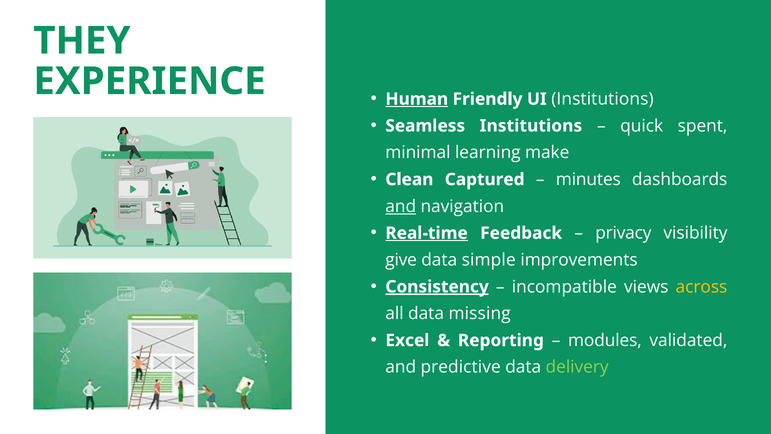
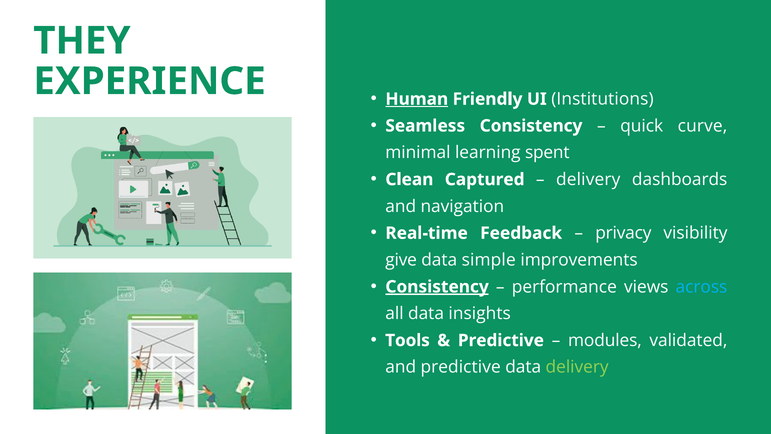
Seamless Institutions: Institutions -> Consistency (531, 126)
spent: spent -> curve (702, 126)
make: make -> spent (547, 153)
minutes: minutes -> delivery (588, 179)
and underline: present -> none (401, 206)
Real-time underline: present -> none (427, 233)
incompatible: incompatible -> performance (564, 287)
across colour: yellow -> light blue (701, 287)
missing: missing -> insights (480, 313)
Excel: Excel -> Tools (407, 340)
Reporting: Reporting -> Predictive (501, 340)
